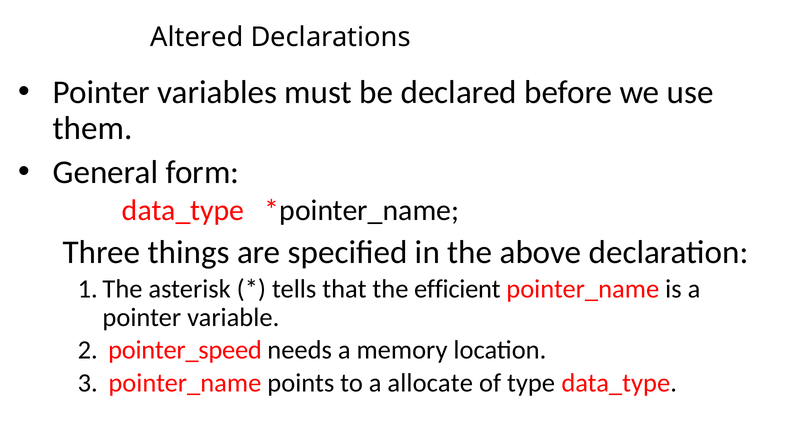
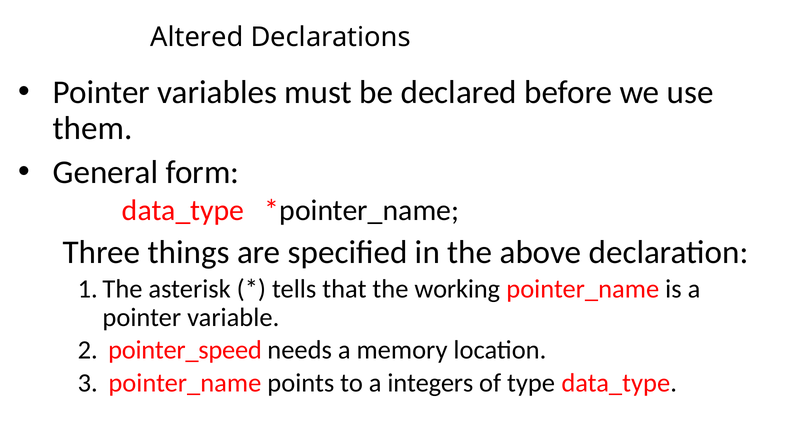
efficient: efficient -> working (457, 289)
allocate: allocate -> integers (430, 383)
